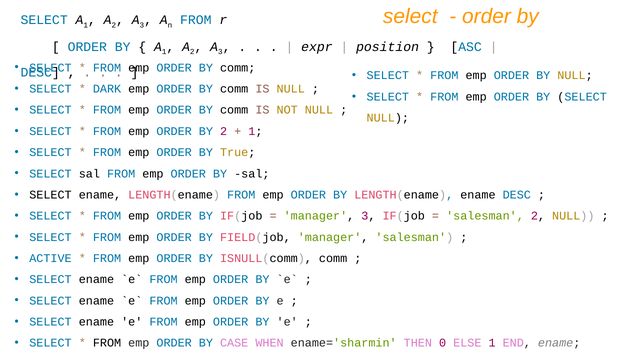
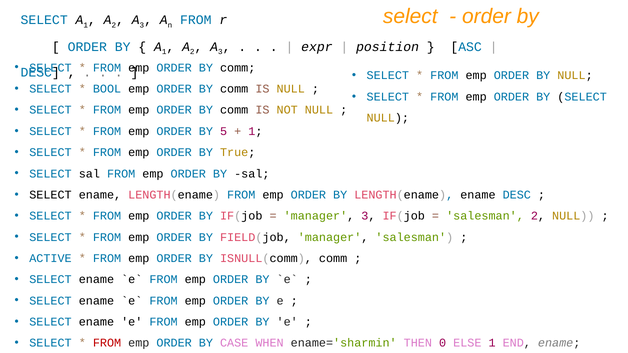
DARK: DARK -> BOOL (107, 89)
BY 2: 2 -> 5 (224, 131)
FROM colour: black -> red (107, 343)
